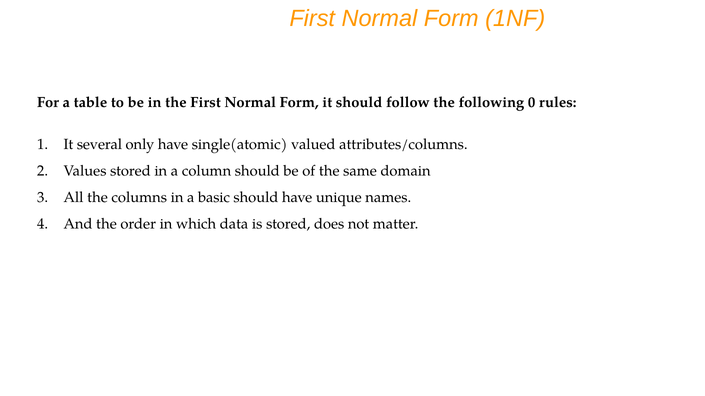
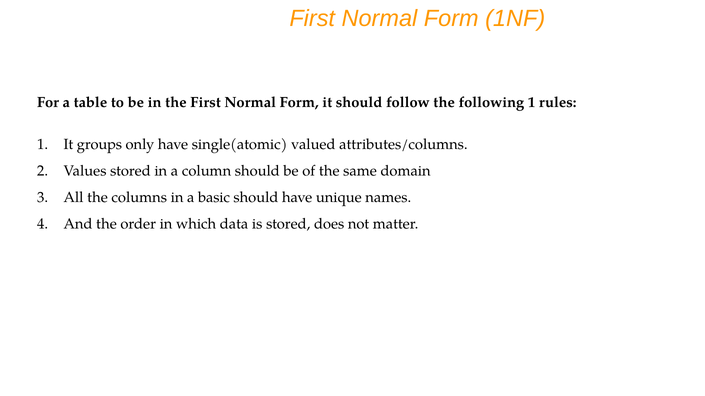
following 0: 0 -> 1 (532, 102)
several: several -> groups (99, 145)
